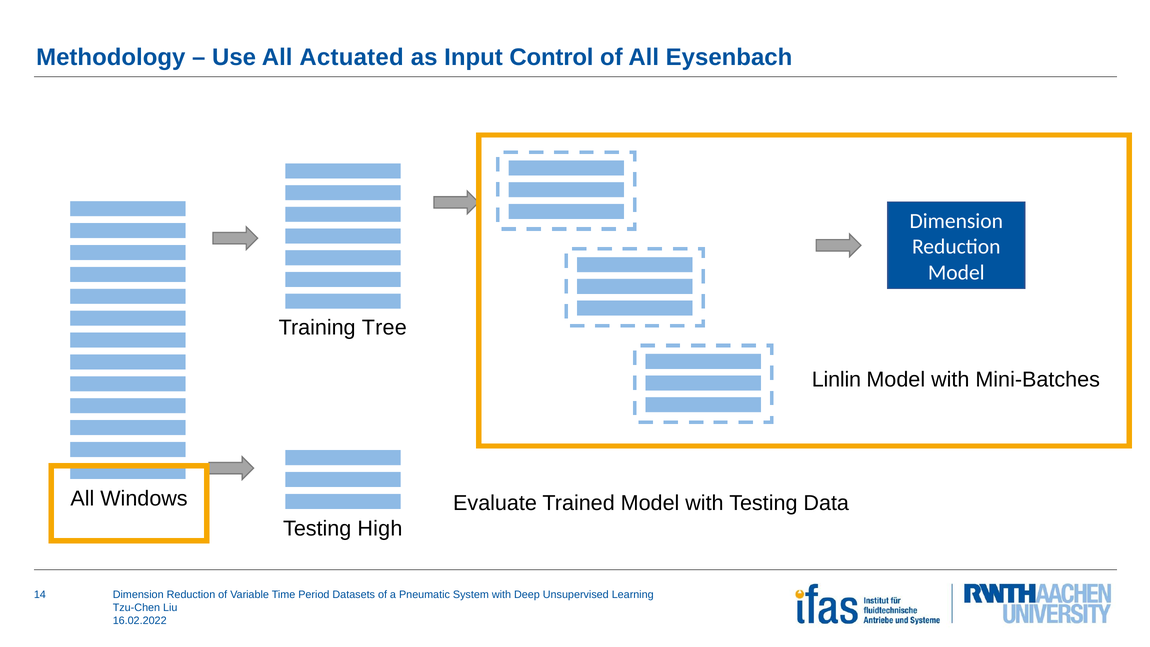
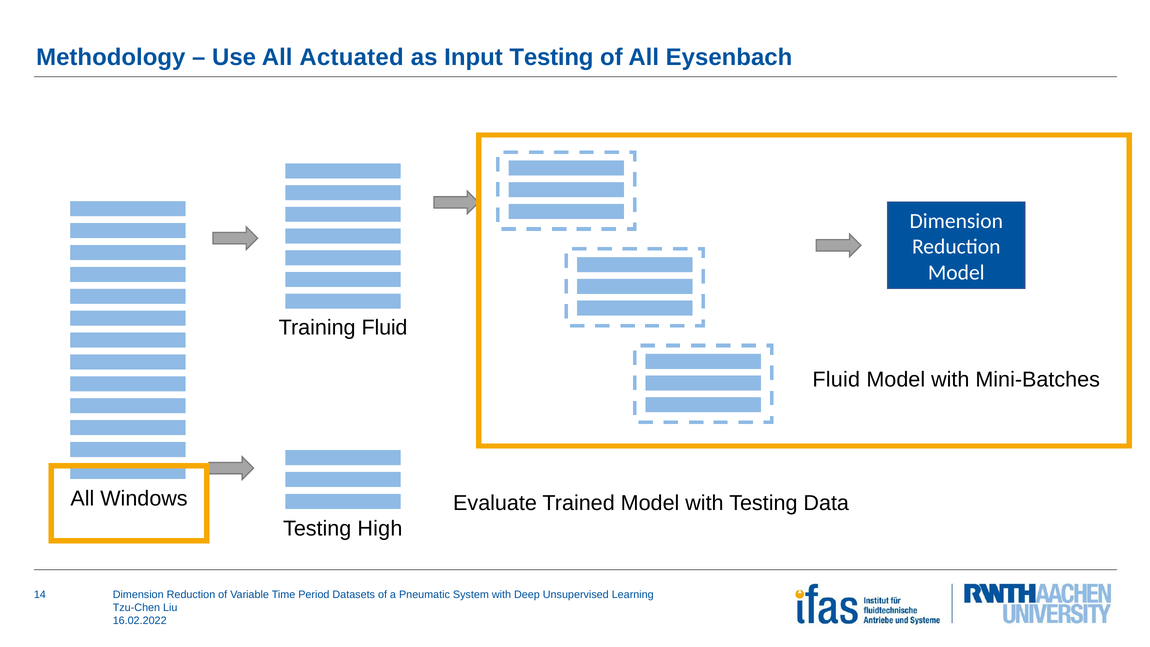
Input Control: Control -> Testing (551, 57)
Training Tree: Tree -> Fluid (385, 328)
Linlin: Linlin -> Fluid (836, 380)
